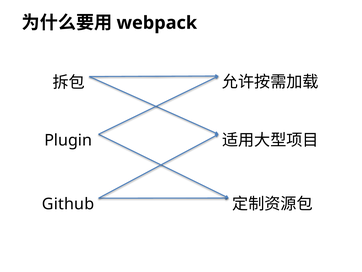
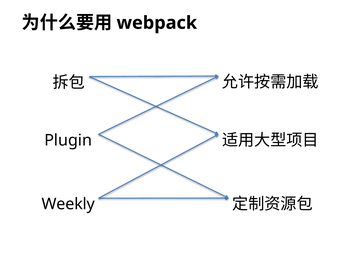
Github: Github -> Weekly (68, 204)
